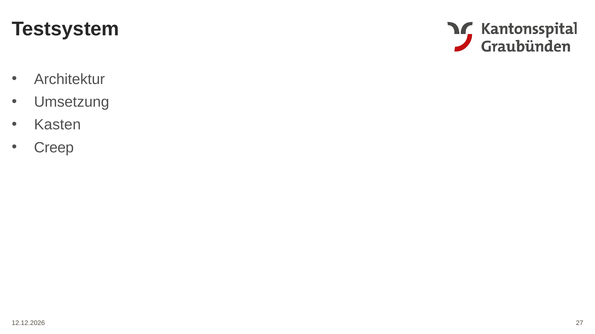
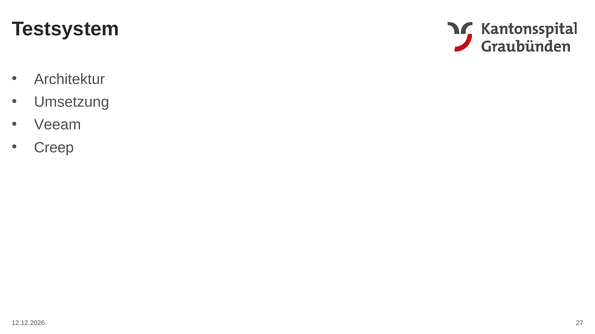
Kasten: Kasten -> Veeam (58, 125)
